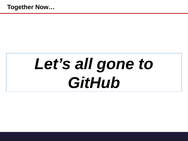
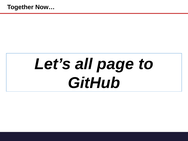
gone: gone -> page (115, 64)
